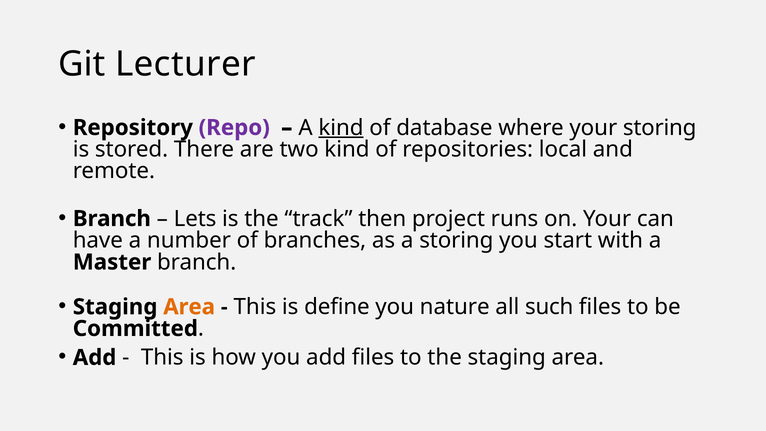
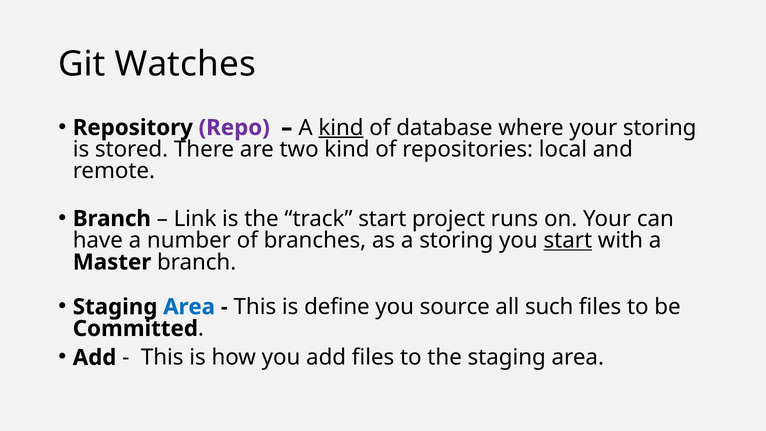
Lecturer: Lecturer -> Watches (185, 64)
Lets: Lets -> Link (195, 219)
track then: then -> start (382, 219)
start underline: none -> present (568, 240)
Area colour: orange -> blue (189, 307)
nature: nature -> source (455, 307)
